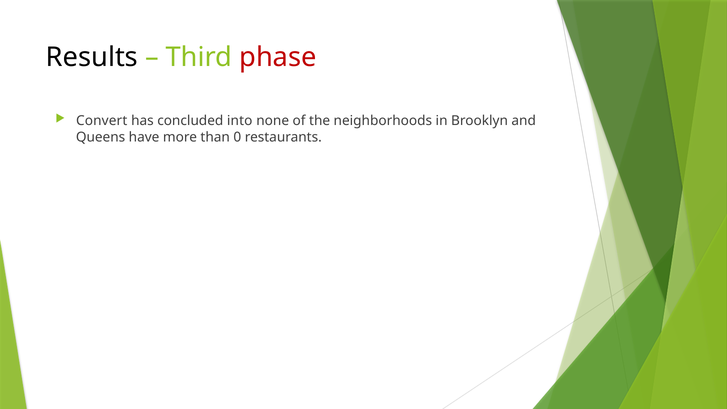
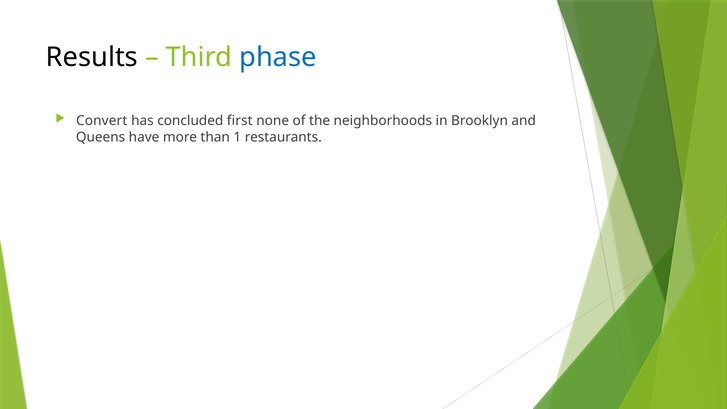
phase colour: red -> blue (278, 57)
into: into -> first (240, 121)
0: 0 -> 1 (237, 137)
